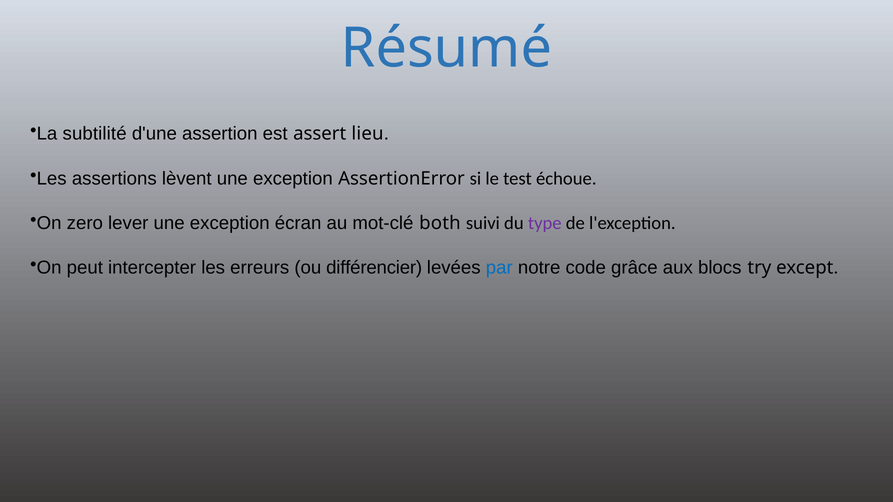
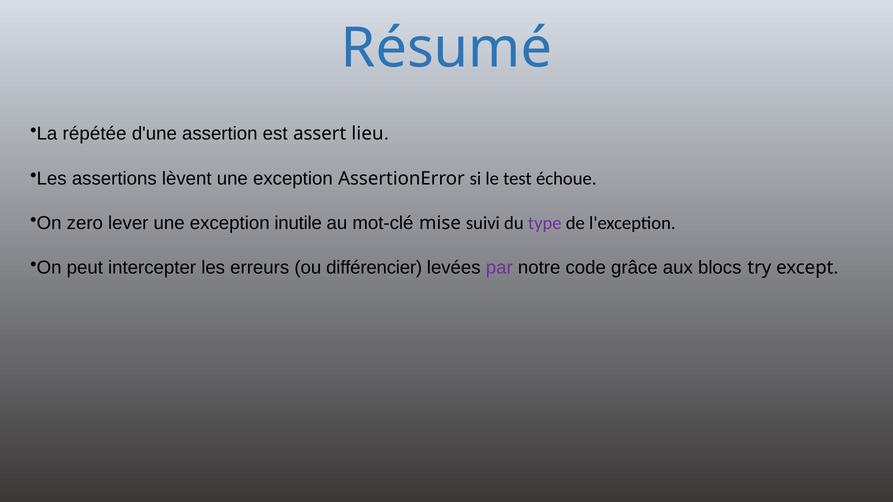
subtilité: subtilité -> répétée (95, 134)
écran: écran -> inutile (298, 223)
both: both -> mise (440, 223)
par colour: blue -> purple (499, 268)
